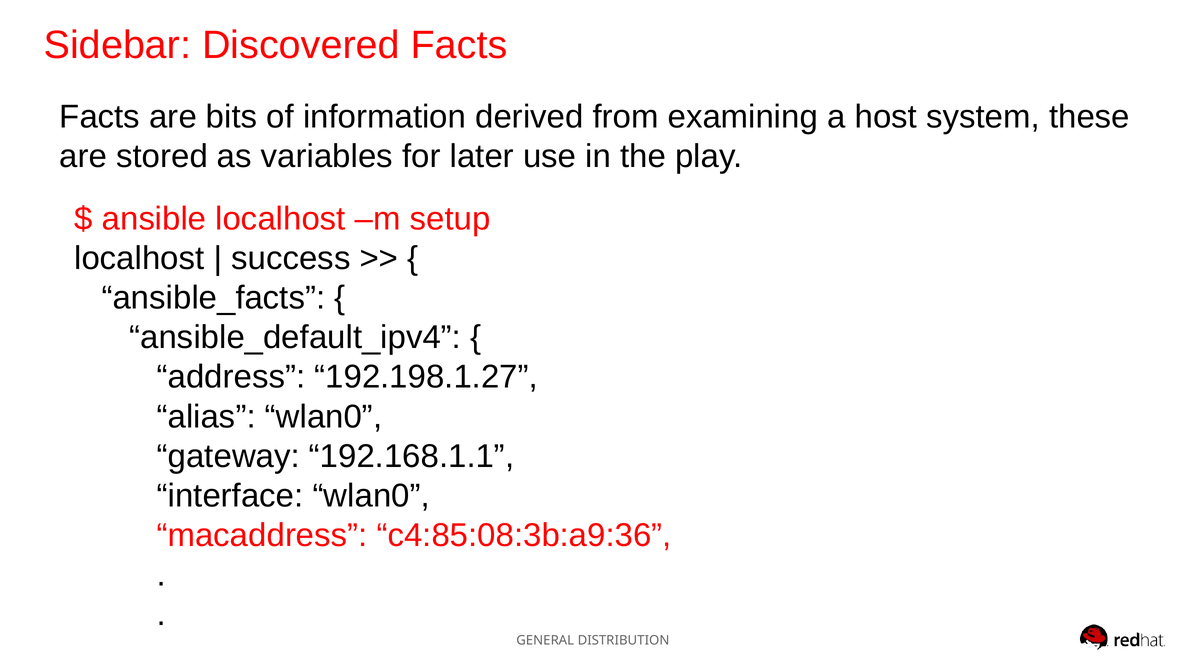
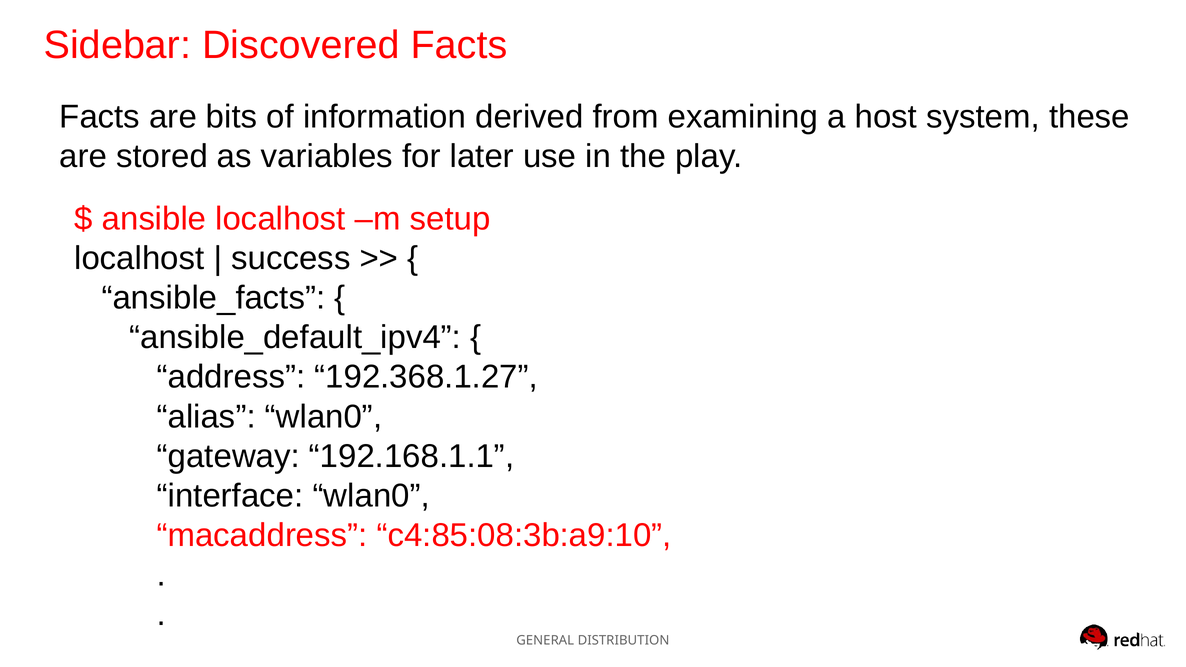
192.198.1.27: 192.198.1.27 -> 192.368.1.27 (426, 377)
c4:85:08:3b:a9:36: c4:85:08:3b:a9:36 -> c4:85:08:3b:a9:10 (524, 535)
